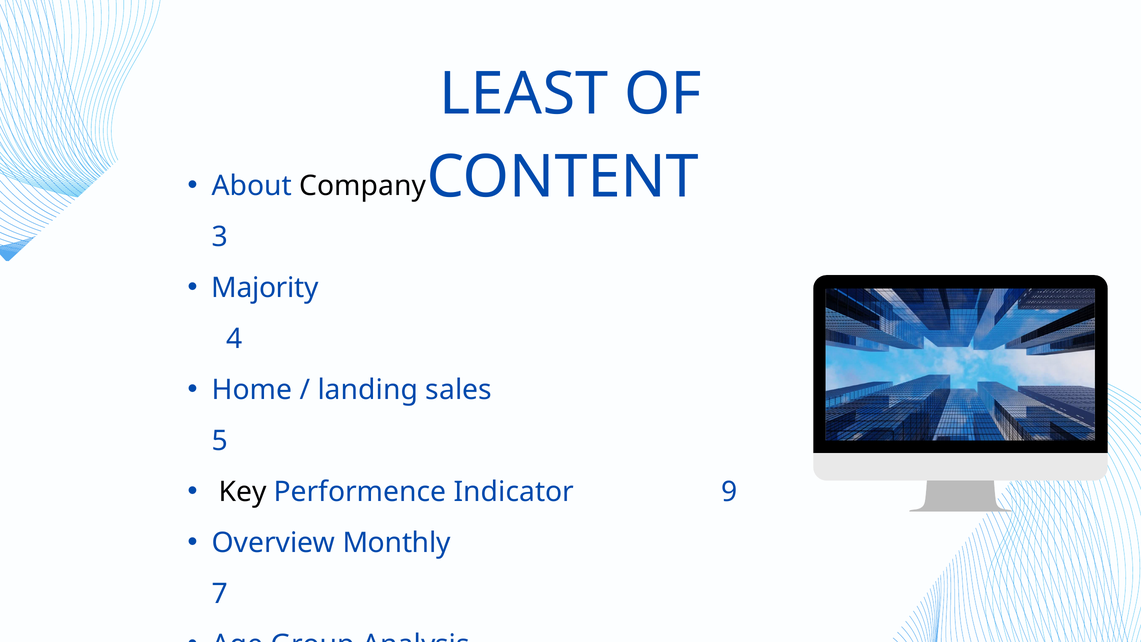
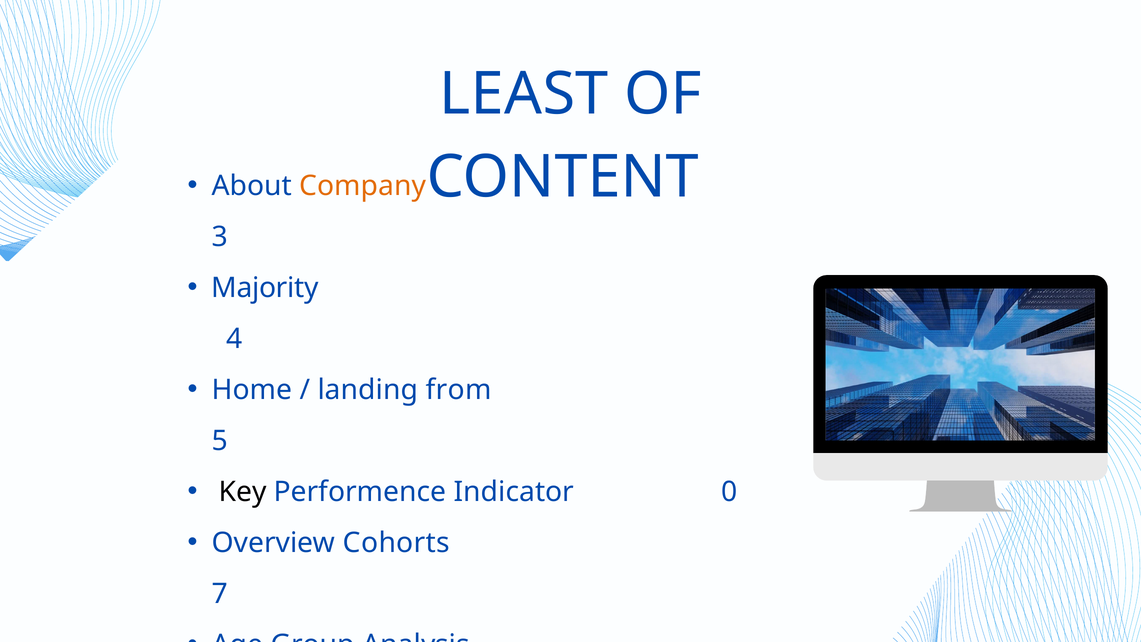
Company colour: black -> orange (363, 186)
landing sales: sales -> from (459, 390)
Indicator 9: 9 -> 0 (729, 492)
Monthly: Monthly -> Cohorts (396, 543)
